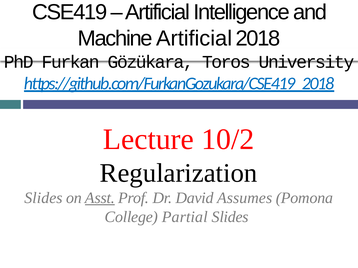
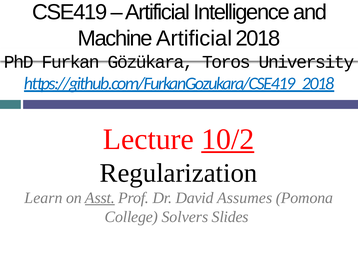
10/2 underline: none -> present (228, 140)
Slides: Slides -> Learn (43, 198)
Partial: Partial -> Solvers (185, 217)
